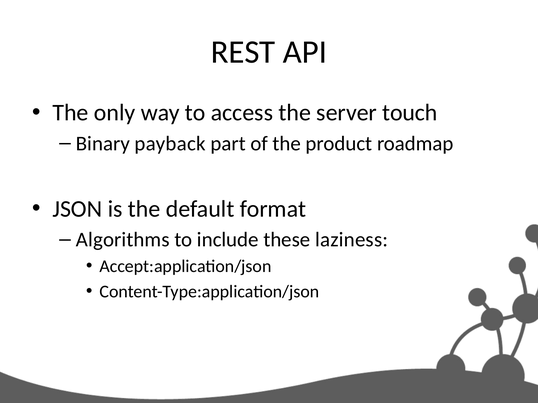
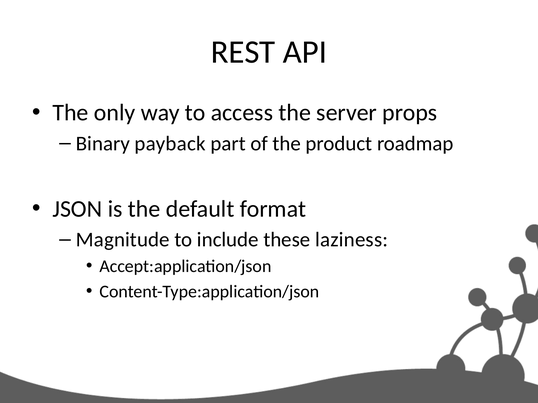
touch: touch -> props (410, 113)
Algorithms: Algorithms -> Magnitude (123, 240)
